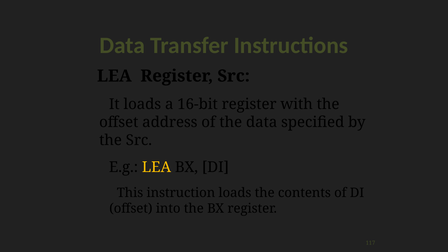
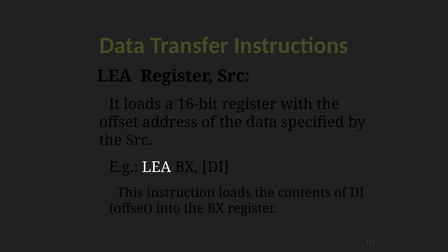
LEA colour: yellow -> white (156, 167)
